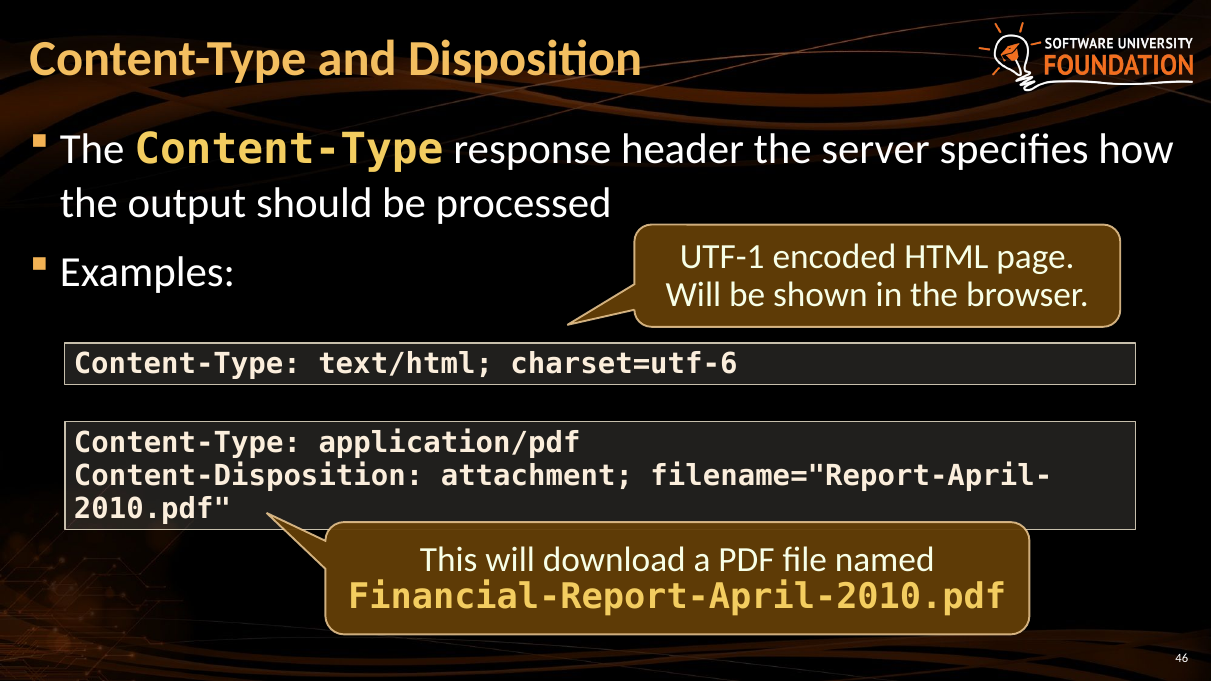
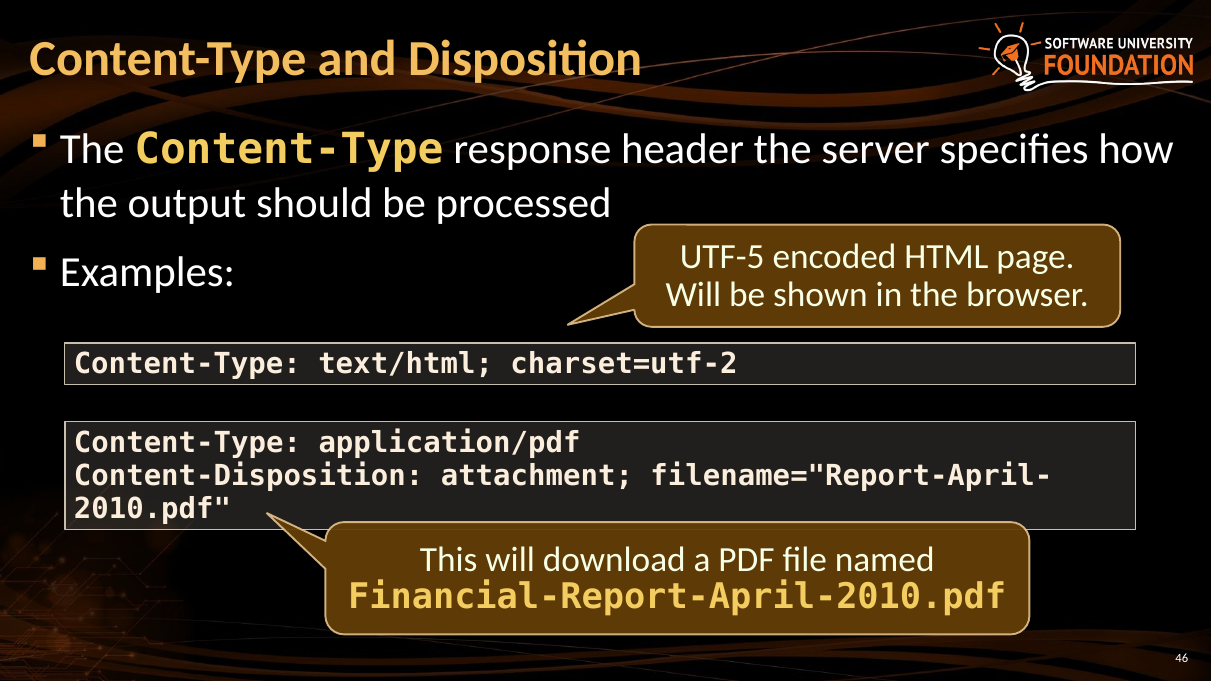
UTF-1: UTF-1 -> UTF-5 (722, 257)
charset=utf-6: charset=utf-6 -> charset=utf-2 (624, 364)
